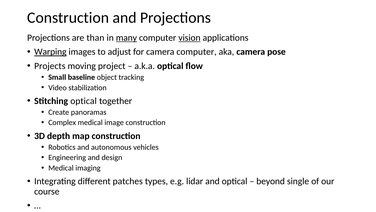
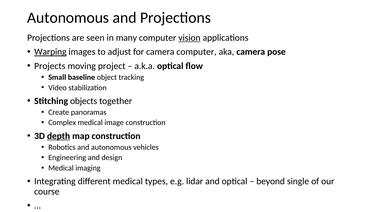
Construction: Construction -> Autonomous (68, 18)
than: than -> seen (95, 38)
many underline: present -> none (126, 38)
Stitching optical: optical -> objects (84, 101)
depth underline: none -> present (59, 136)
different patches: patches -> medical (128, 181)
